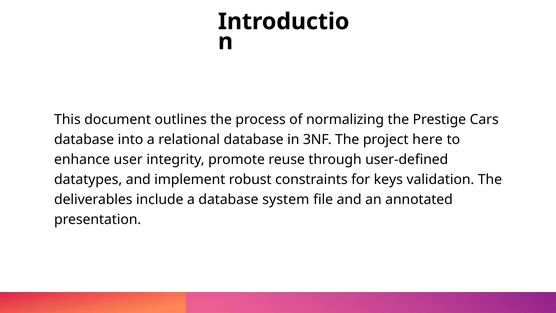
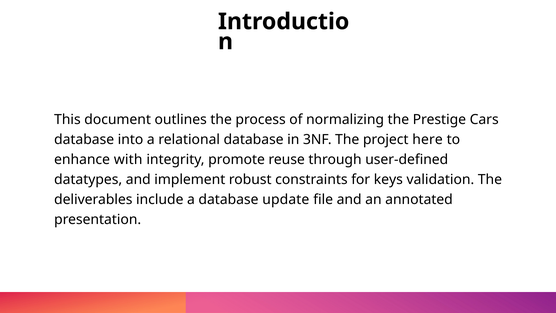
user: user -> with (128, 159)
system: system -> update (286, 199)
